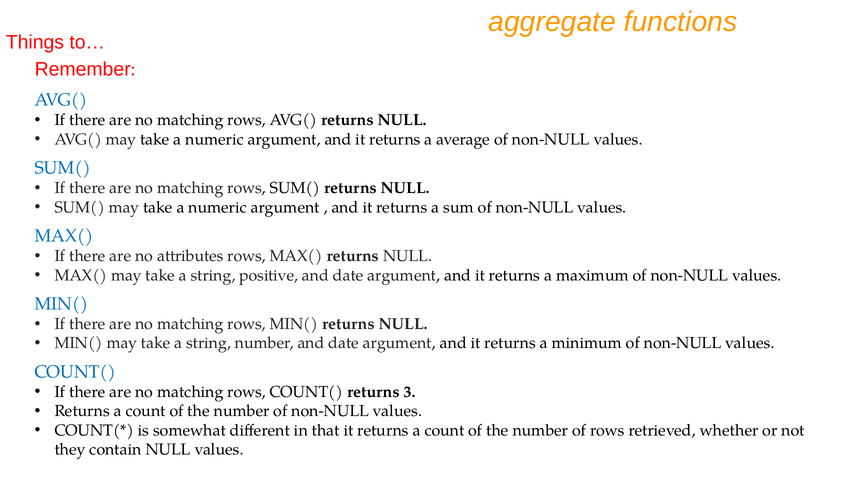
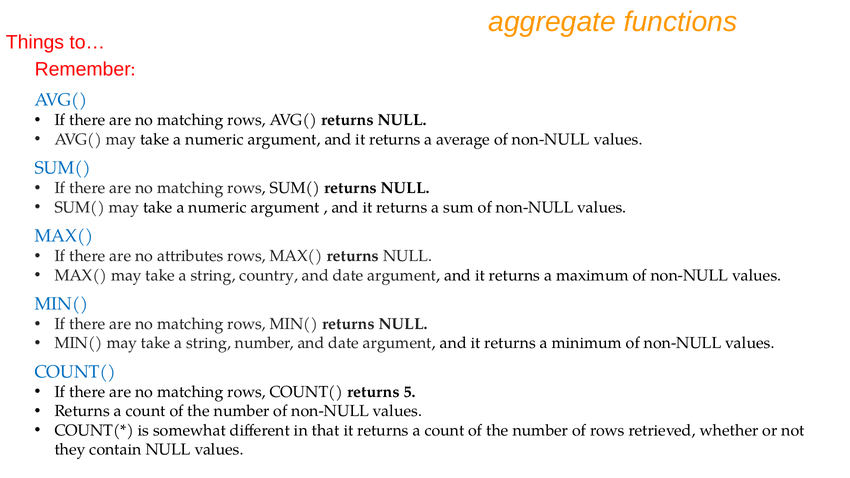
positive: positive -> country (269, 275)
3: 3 -> 5 (410, 392)
